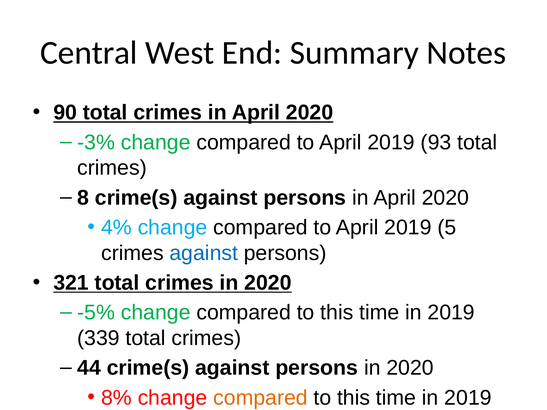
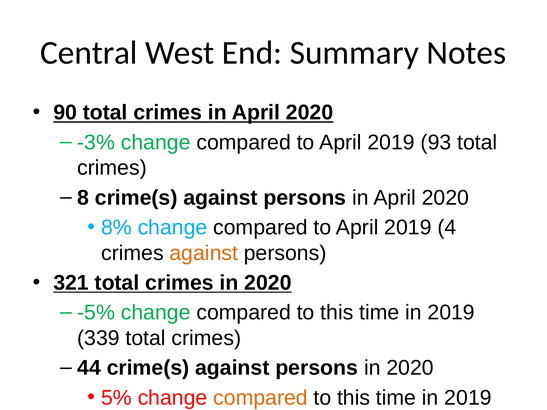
4%: 4% -> 8% (117, 228)
5: 5 -> 4 (447, 228)
against colour: blue -> orange (204, 253)
8%: 8% -> 5% (117, 398)
